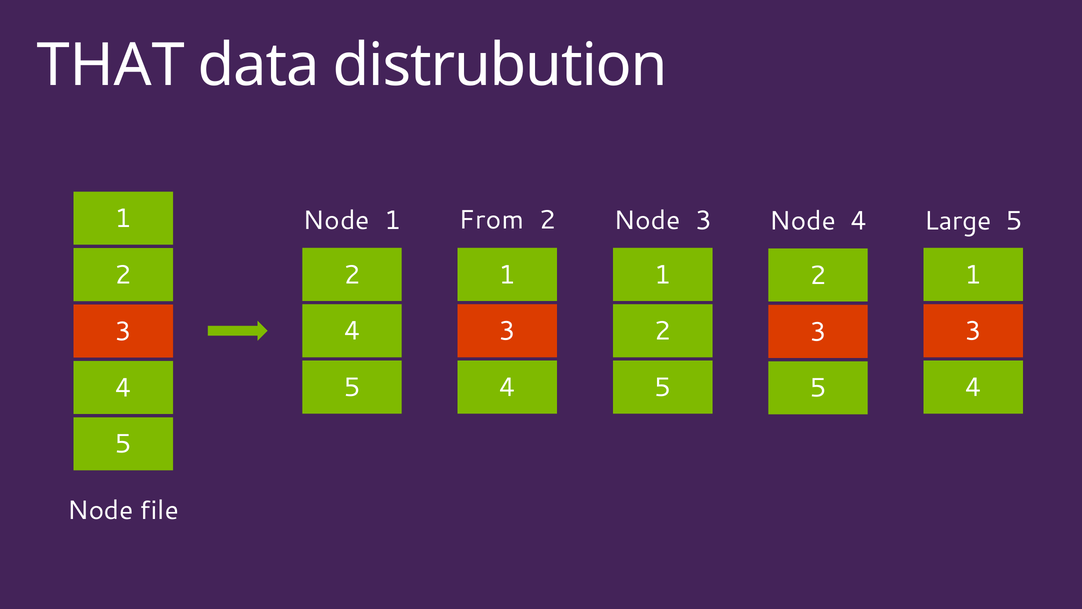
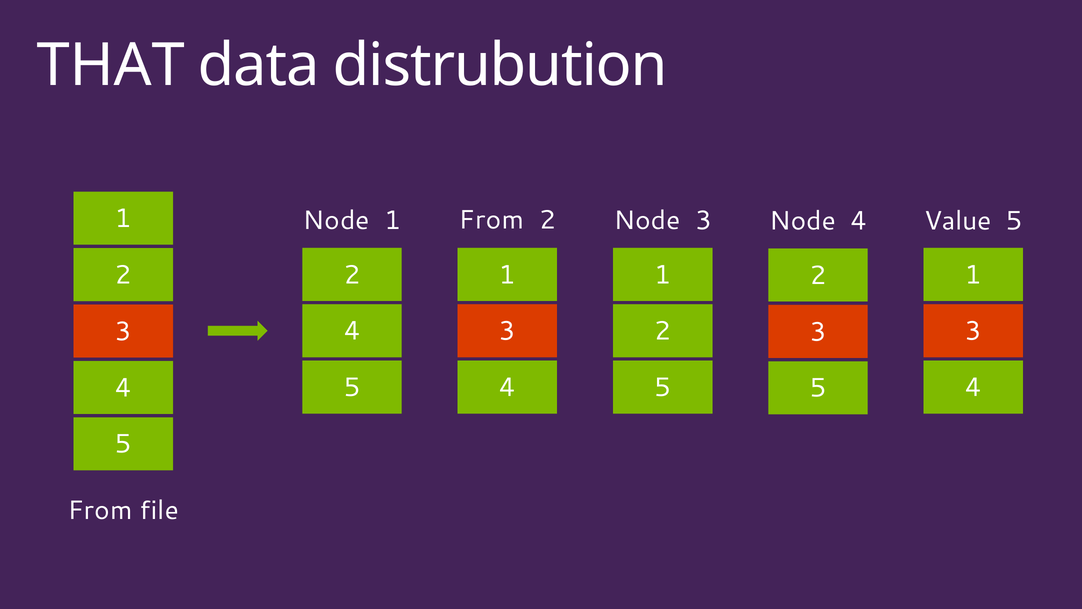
Large: Large -> Value (958, 221)
Node: Node -> From (100, 510)
